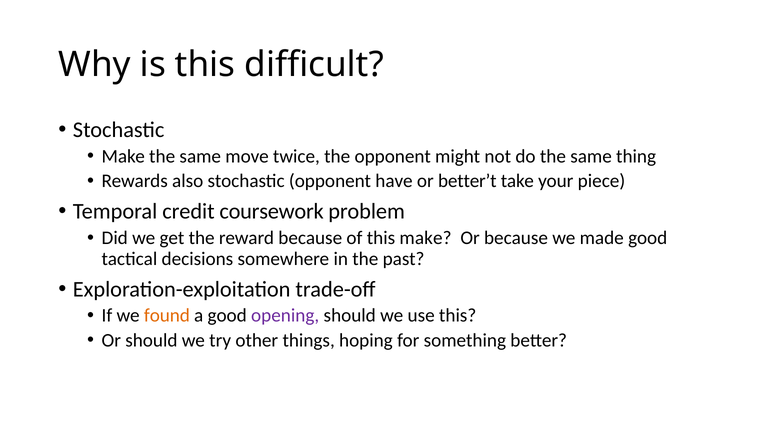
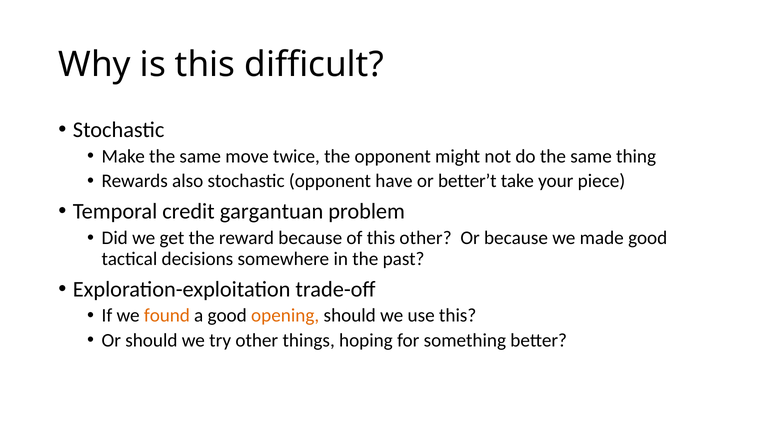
coursework: coursework -> gargantuan (272, 211)
this make: make -> other (426, 238)
opening colour: purple -> orange (285, 315)
